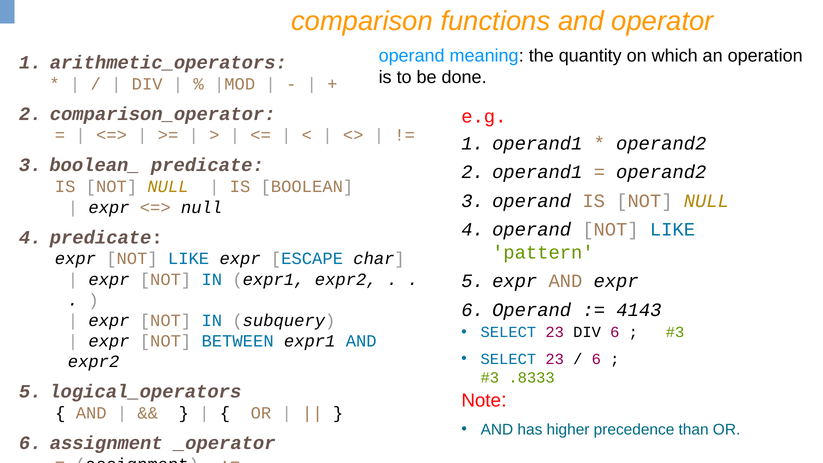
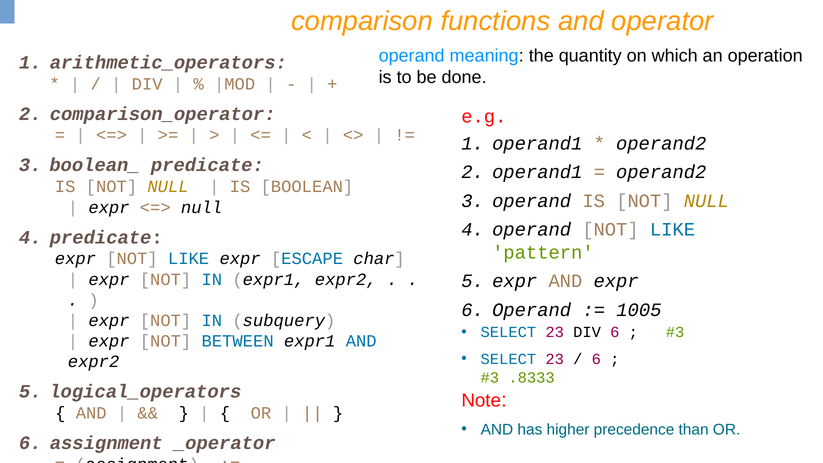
4143: 4143 -> 1005 (639, 310)
